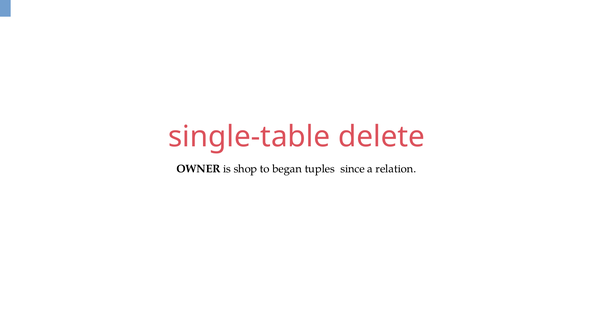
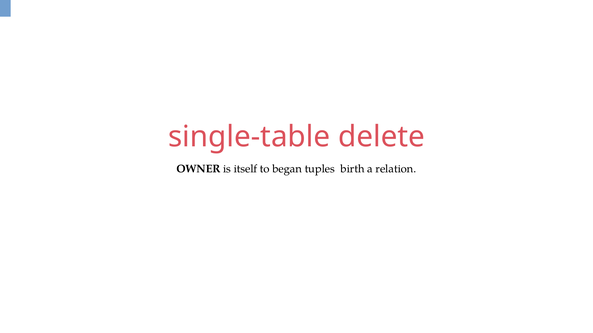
shop: shop -> itself (245, 169)
since: since -> birth (353, 169)
